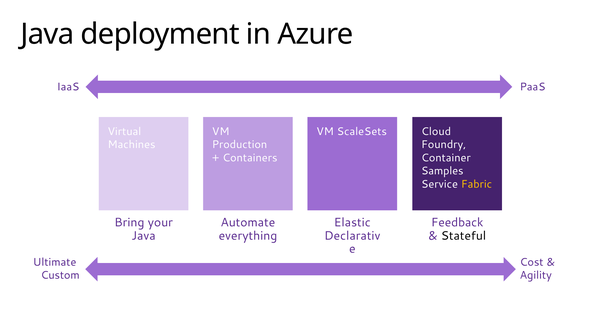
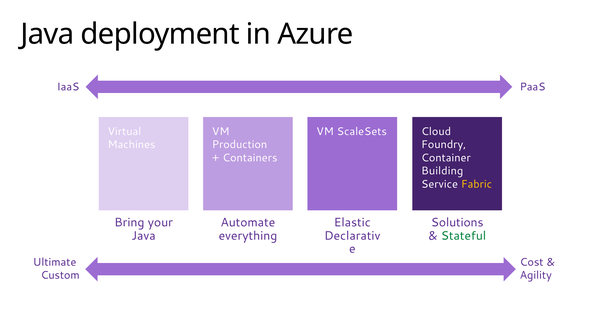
Samples: Samples -> Building (442, 171)
Feedback: Feedback -> Solutions (457, 222)
Stateful colour: black -> green (464, 236)
